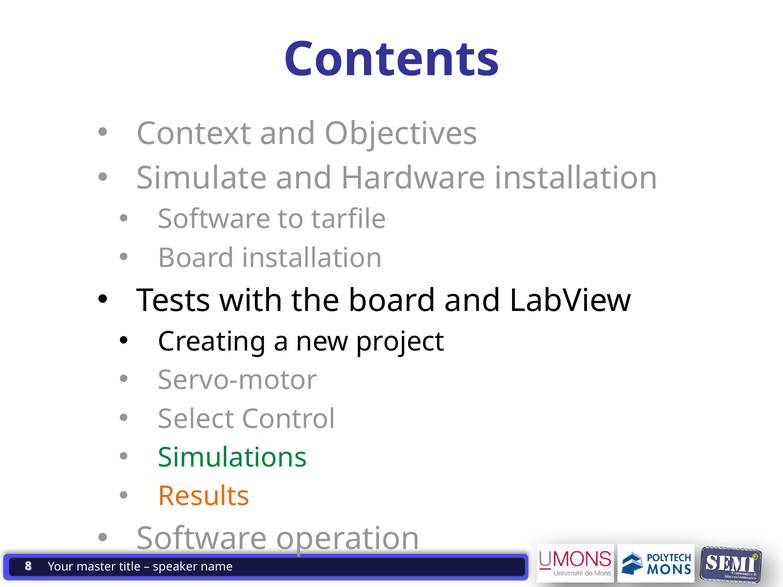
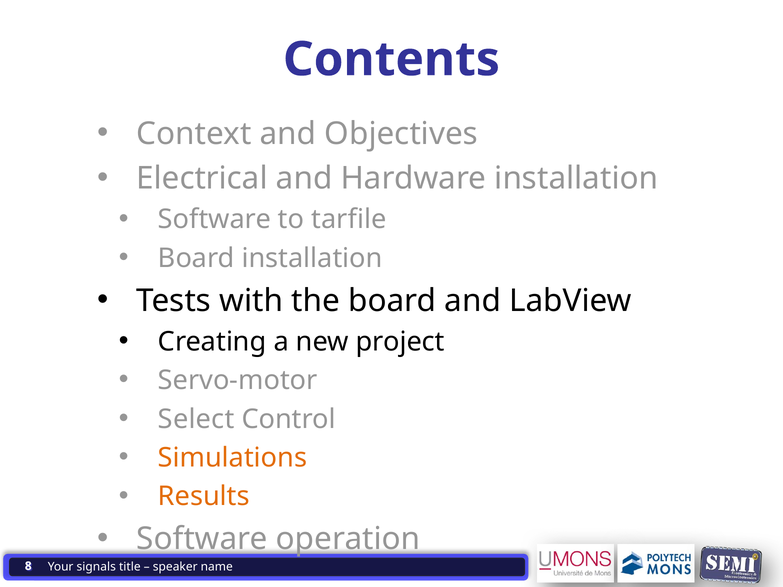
Simulate: Simulate -> Electrical (202, 178)
Simulations colour: green -> orange (233, 458)
master: master -> signals (96, 567)
